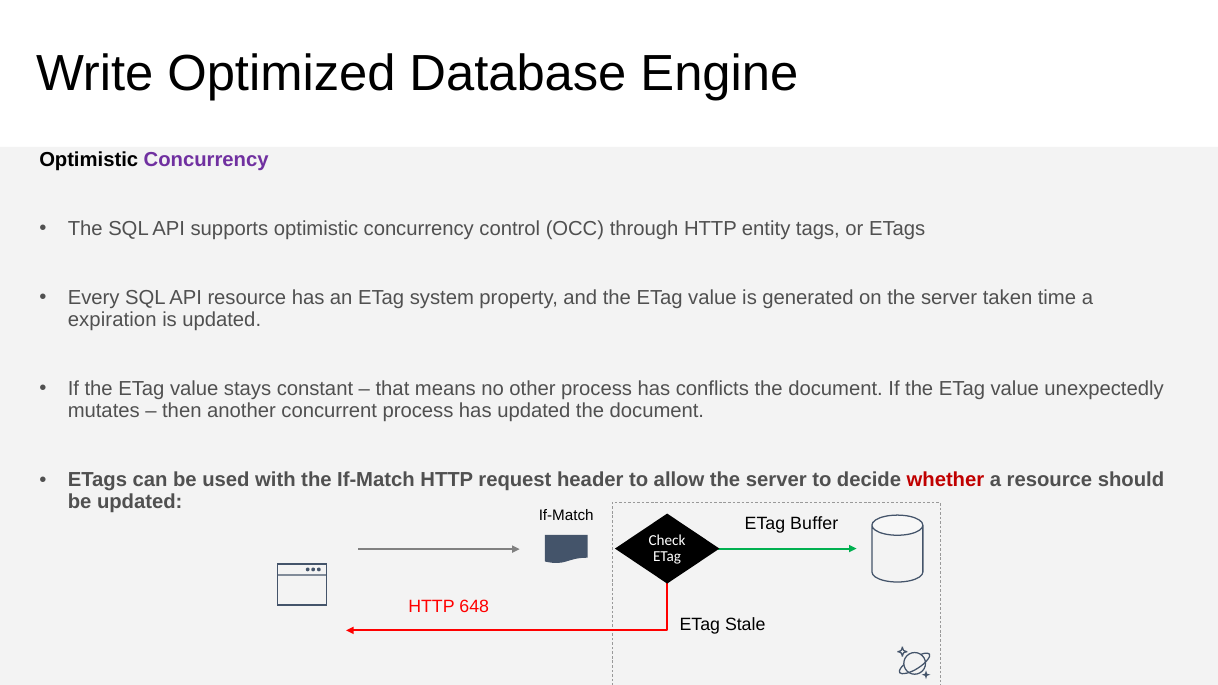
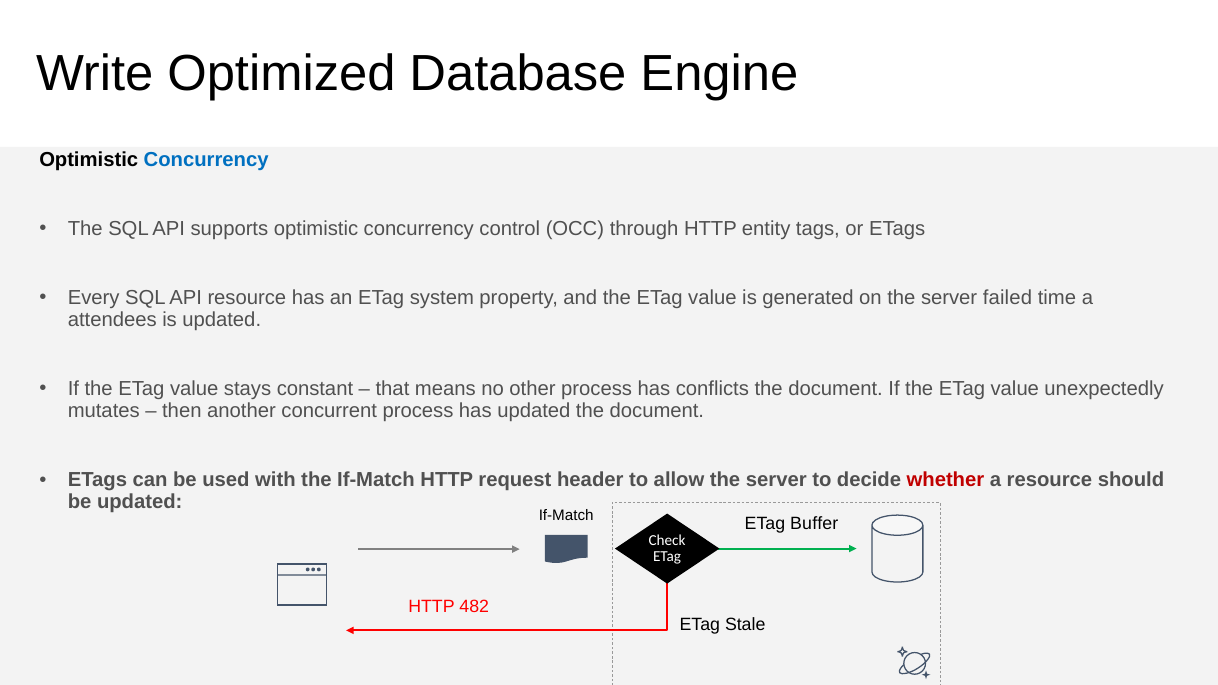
Concurrency colour: purple -> blue (206, 160)
taken: taken -> failed (1007, 298)
expiration: expiration -> attendees (112, 320)
648: 648 -> 482 (474, 607)
